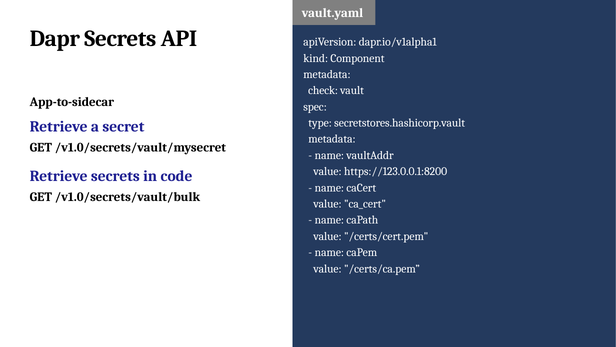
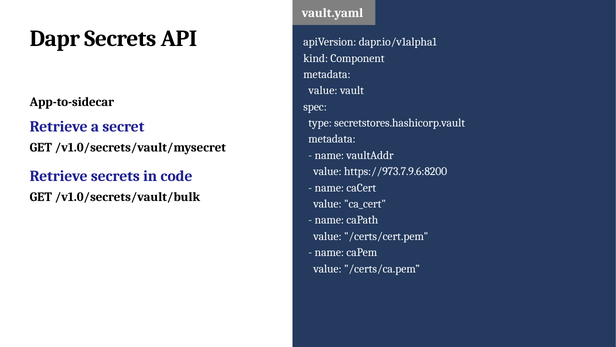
check: check -> value (323, 90)
https://123.0.0.1:8200: https://123.0.0.1:8200 -> https://973.7.9.6:8200 (396, 171)
